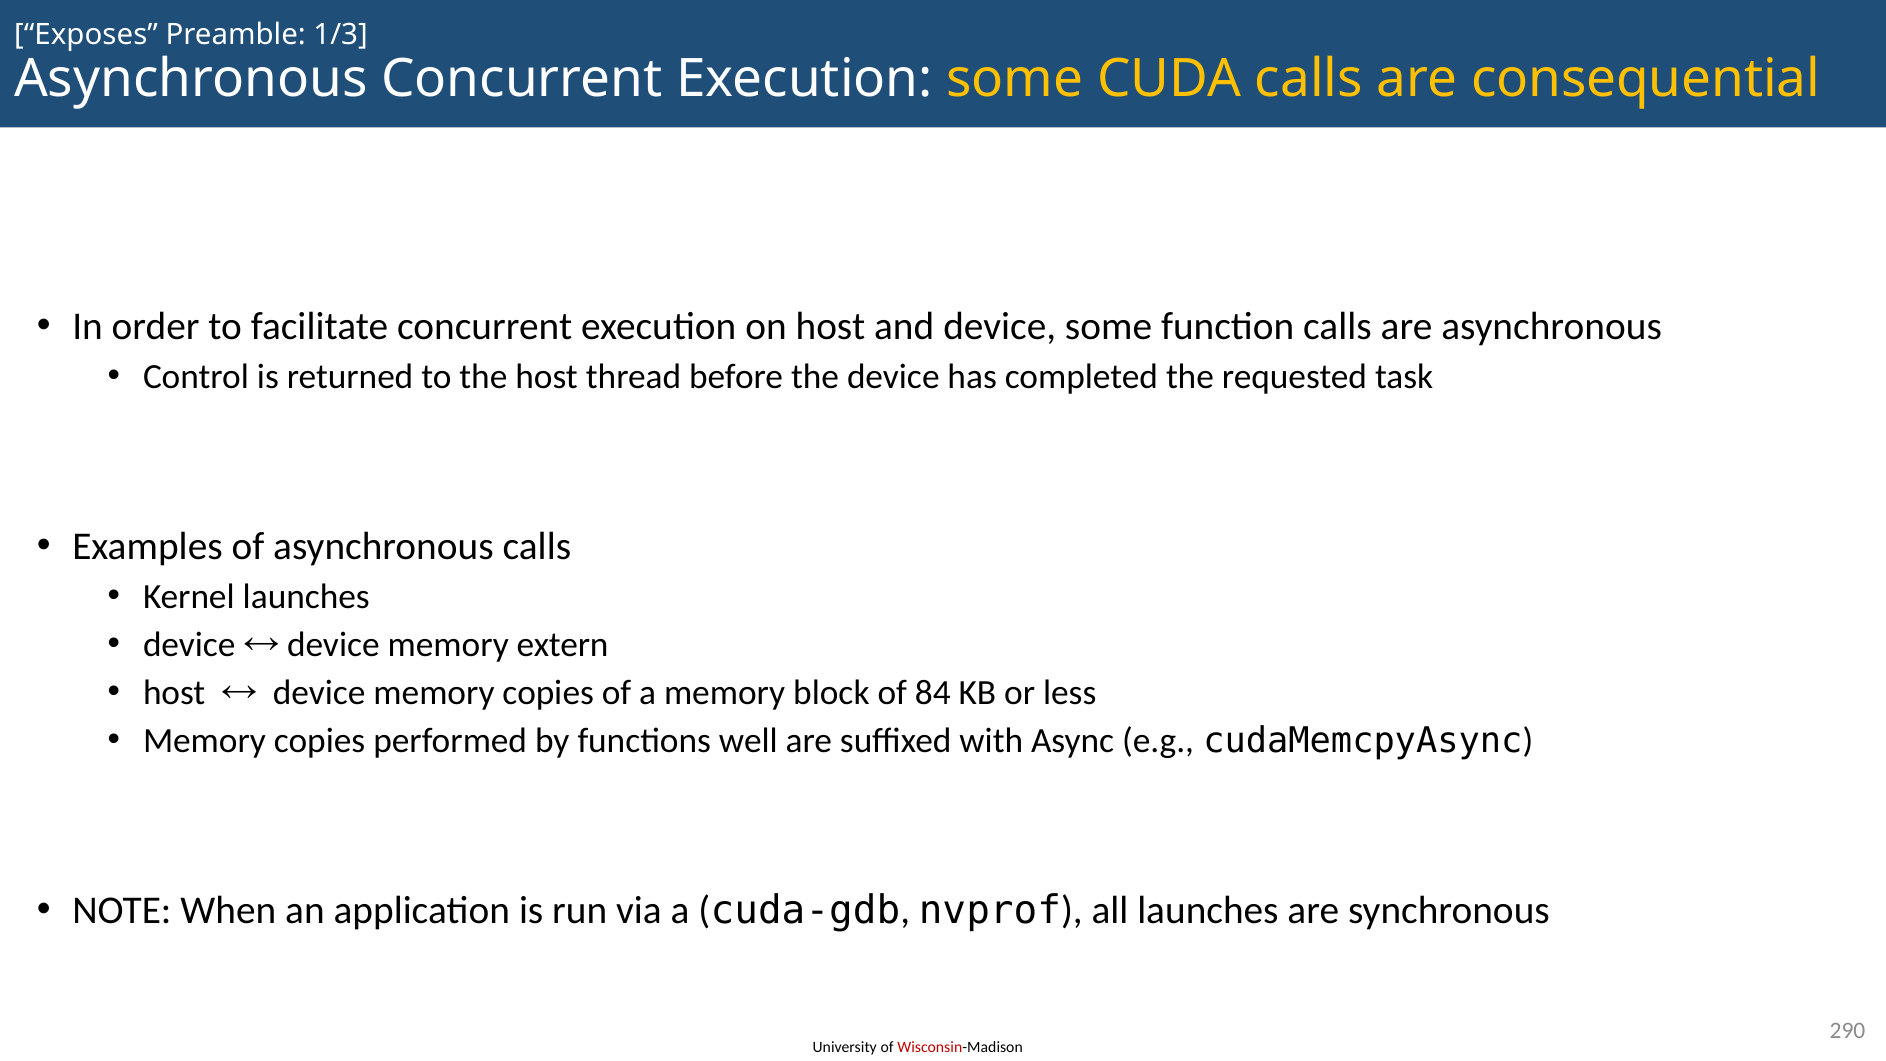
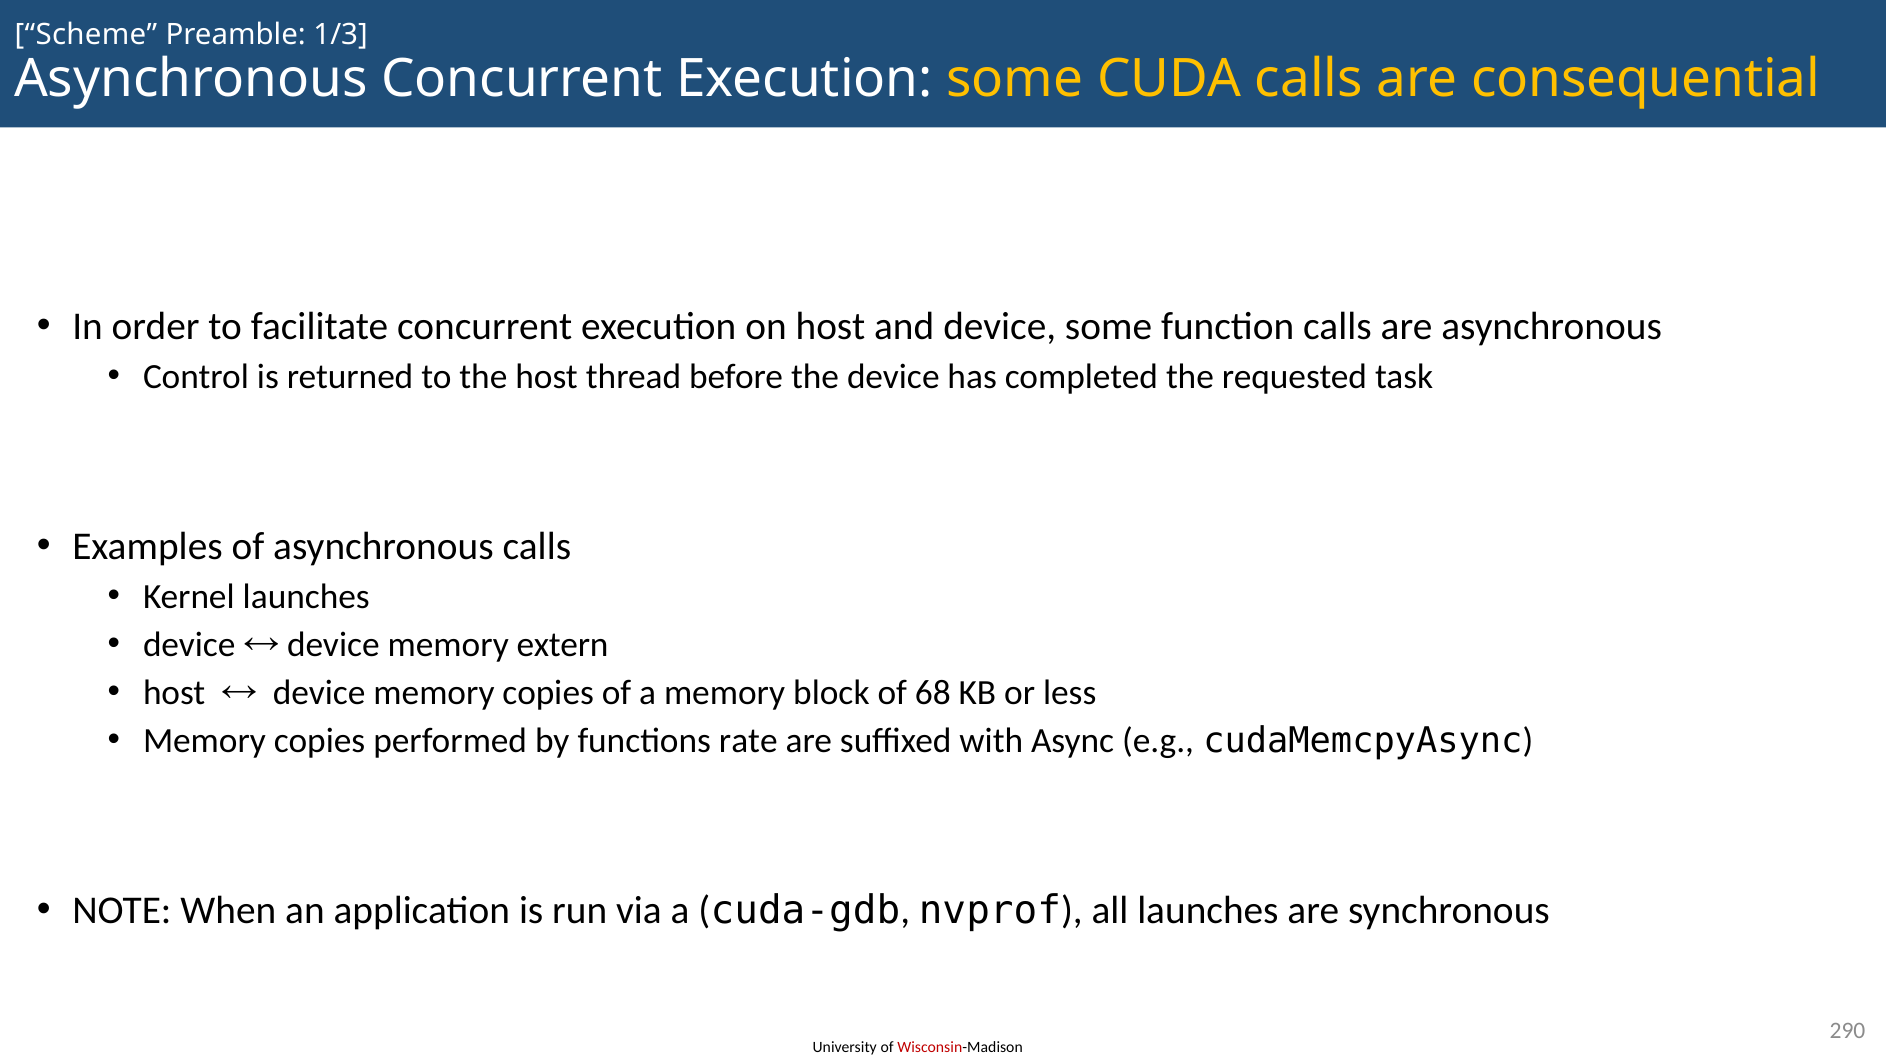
Exposes: Exposes -> Scheme (86, 35)
84: 84 -> 68 (933, 692)
well: well -> rate (748, 740)
